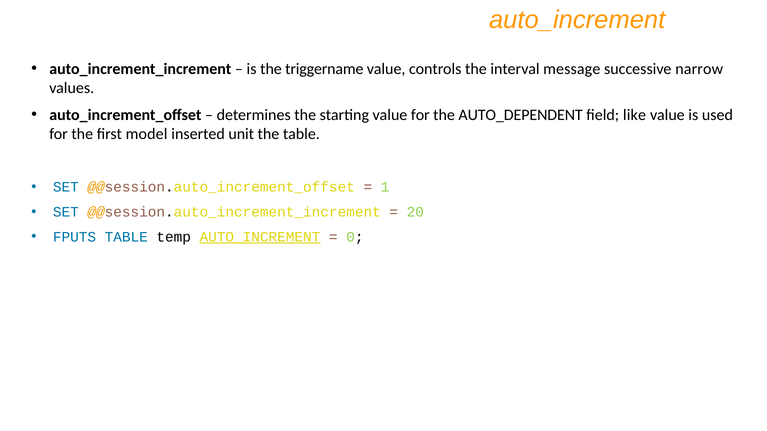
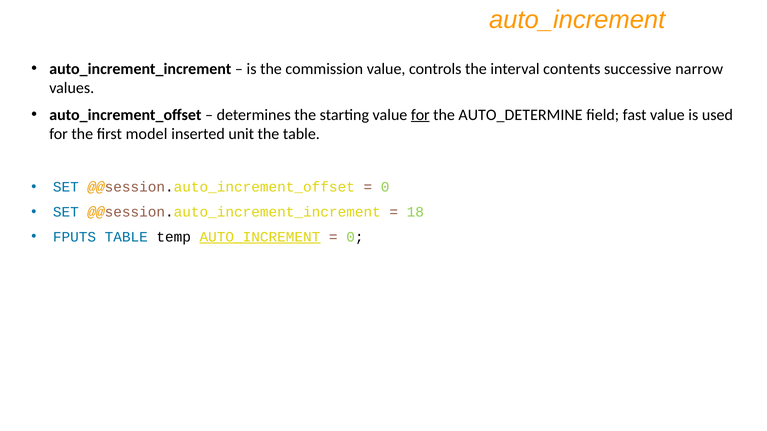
triggername: triggername -> commission (324, 69)
message: message -> contents (572, 69)
for underline: none -> present (420, 115)
AUTO_DEPENDENT: AUTO_DEPENDENT -> AUTO_DETERMINE (521, 115)
like: like -> fast (635, 115)
1: 1 -> 0 (385, 187)
20: 20 -> 18 (415, 212)
